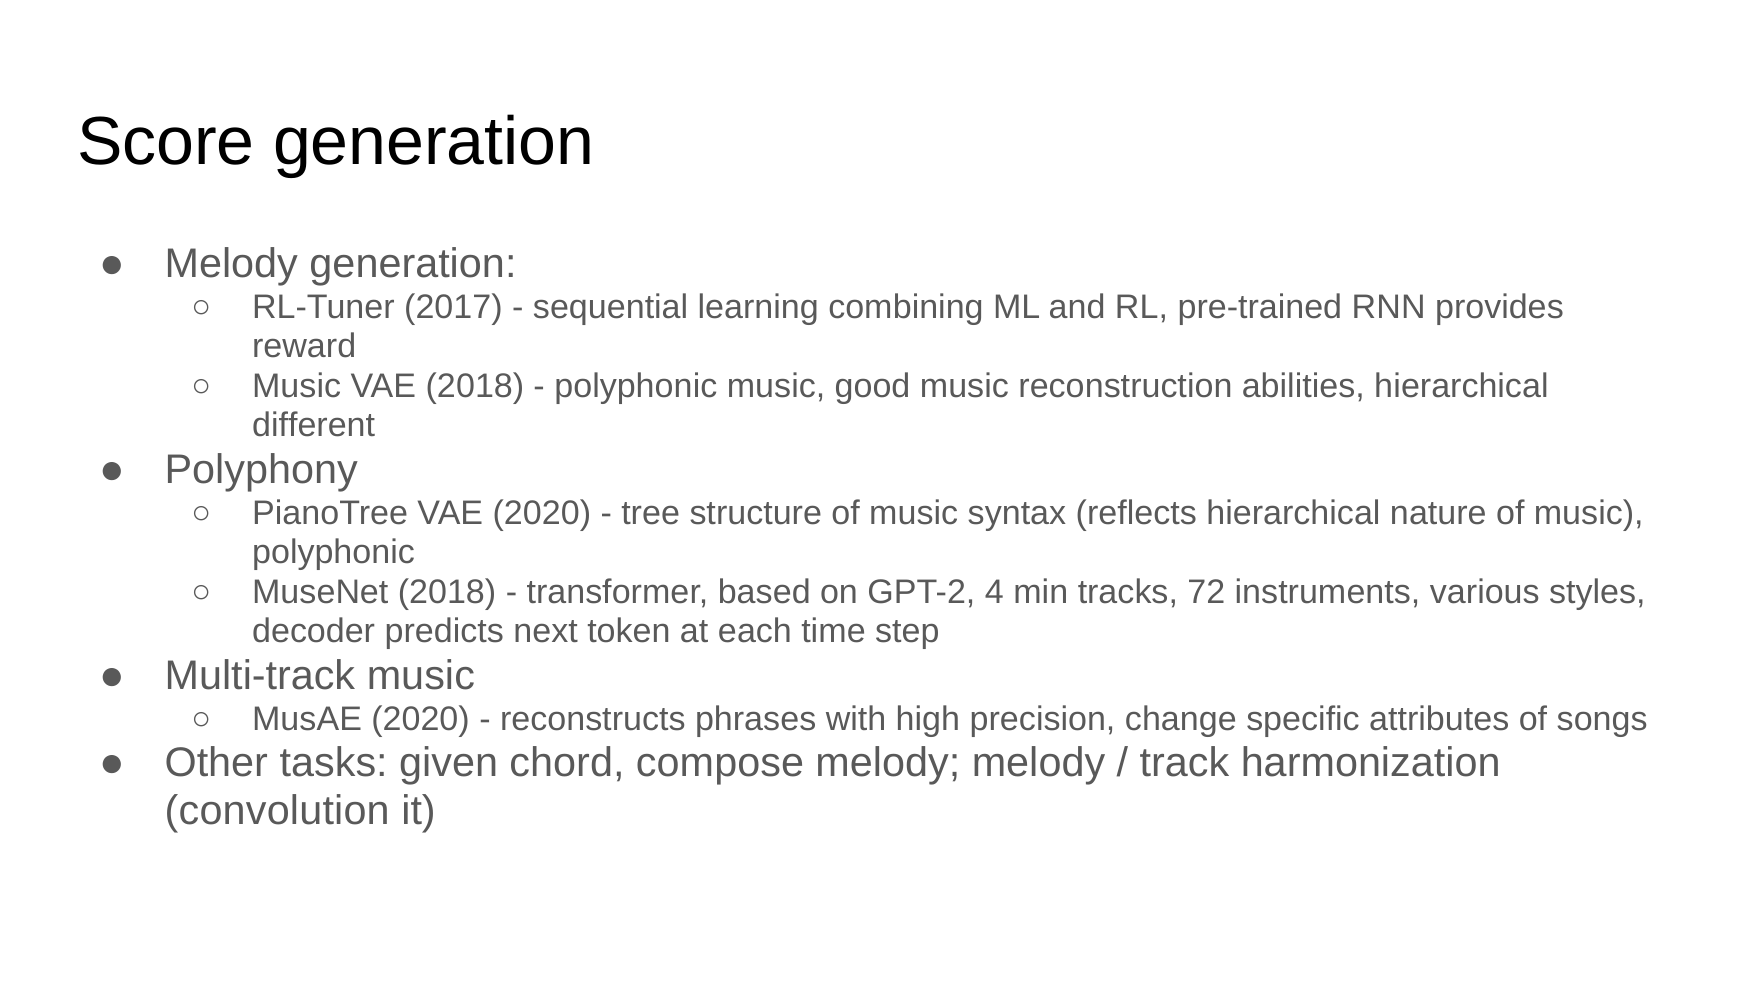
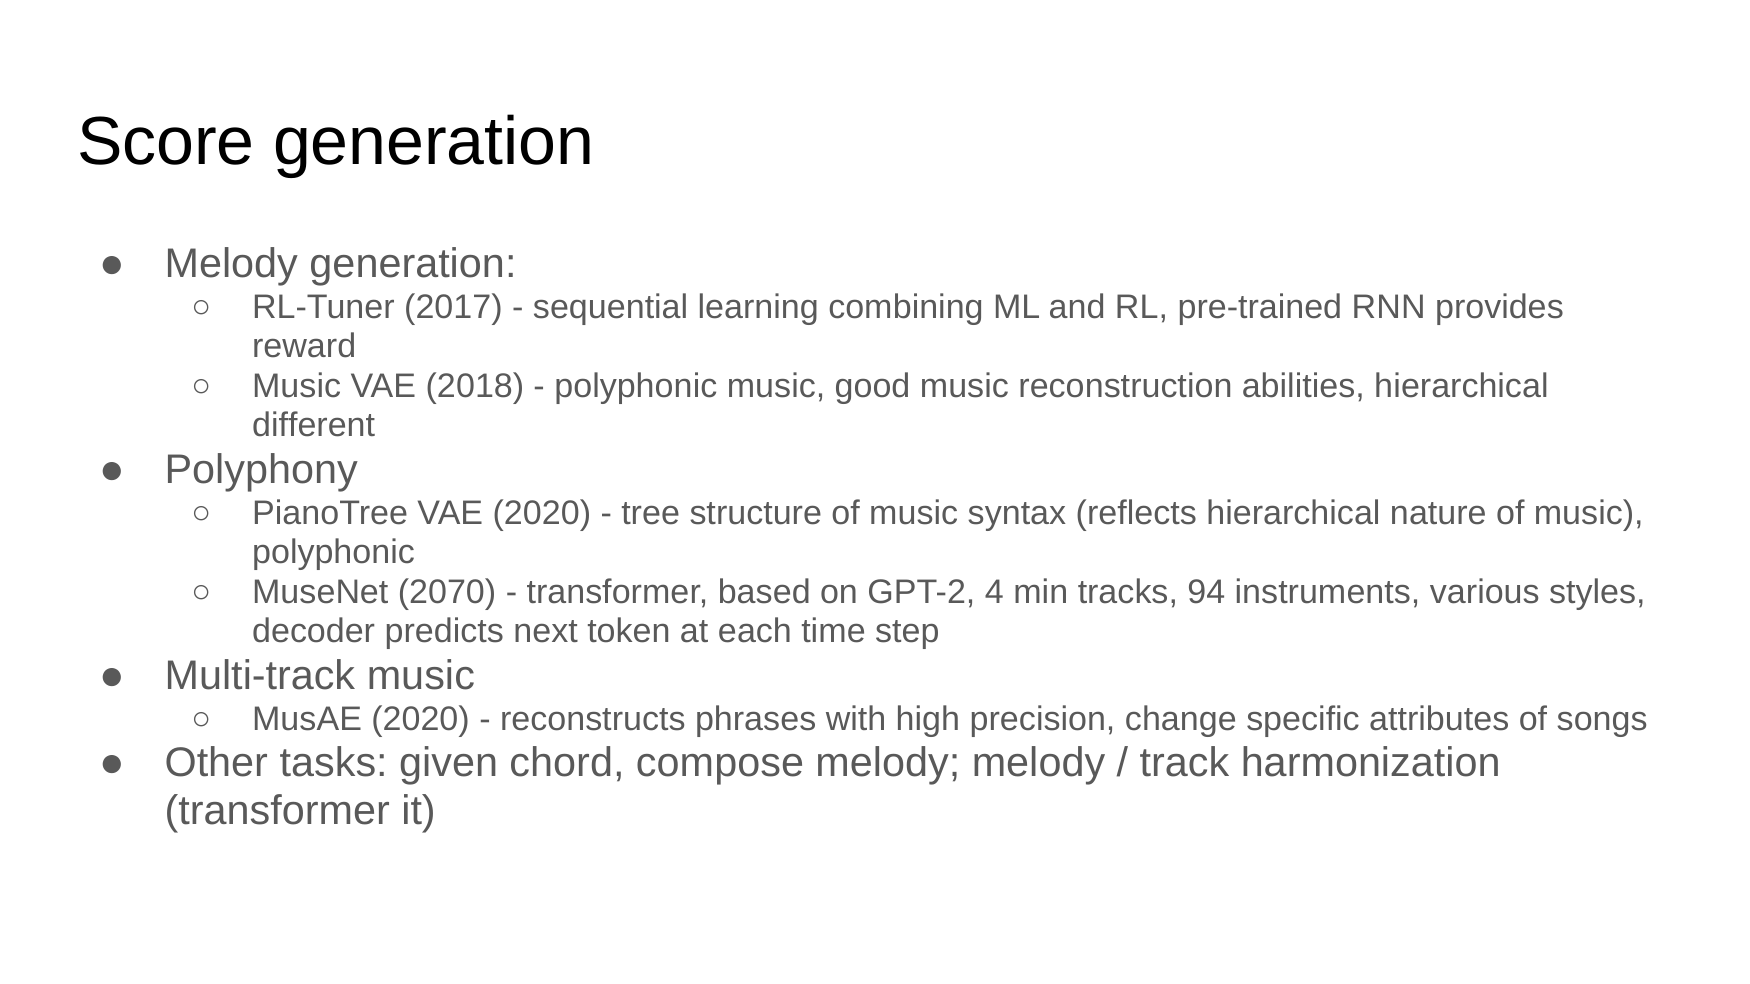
MuseNet 2018: 2018 -> 2070 (447, 592)
72: 72 -> 94 (1206, 592)
convolution: convolution -> transformer (277, 811)
